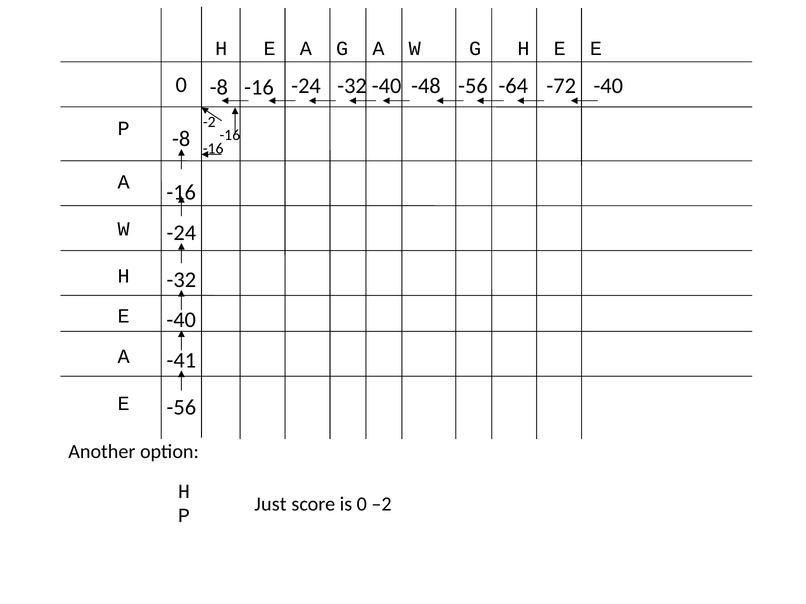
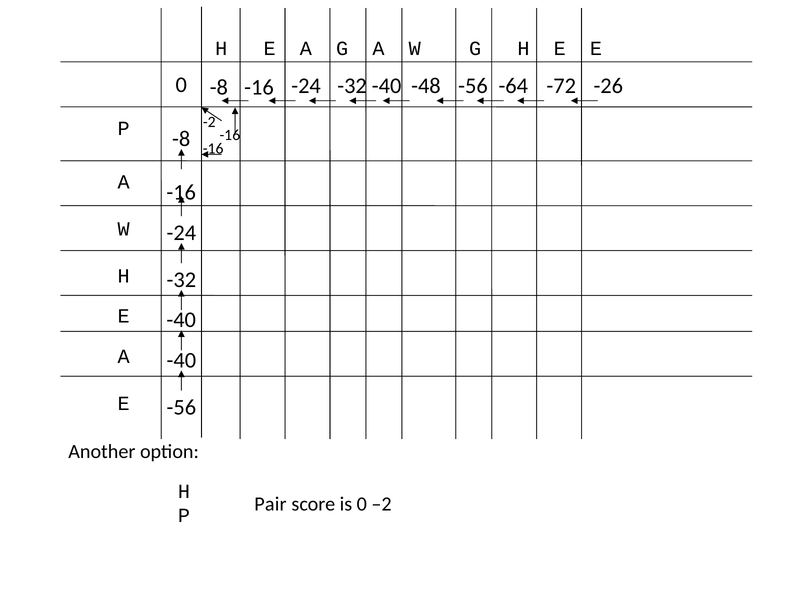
-72 -40: -40 -> -26 (608, 86)
-41: -41 -> -40 (181, 361)
Just: Just -> Pair (270, 505)
